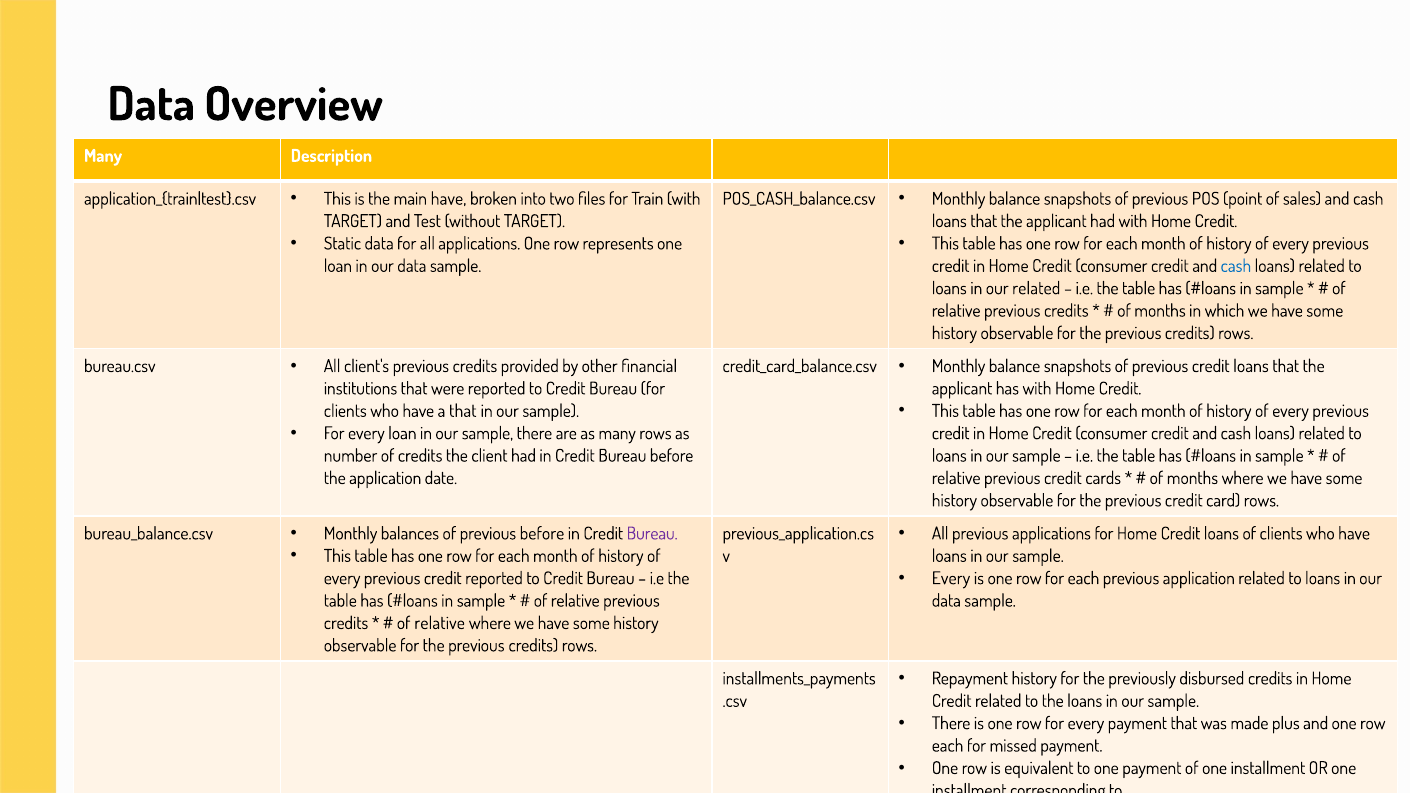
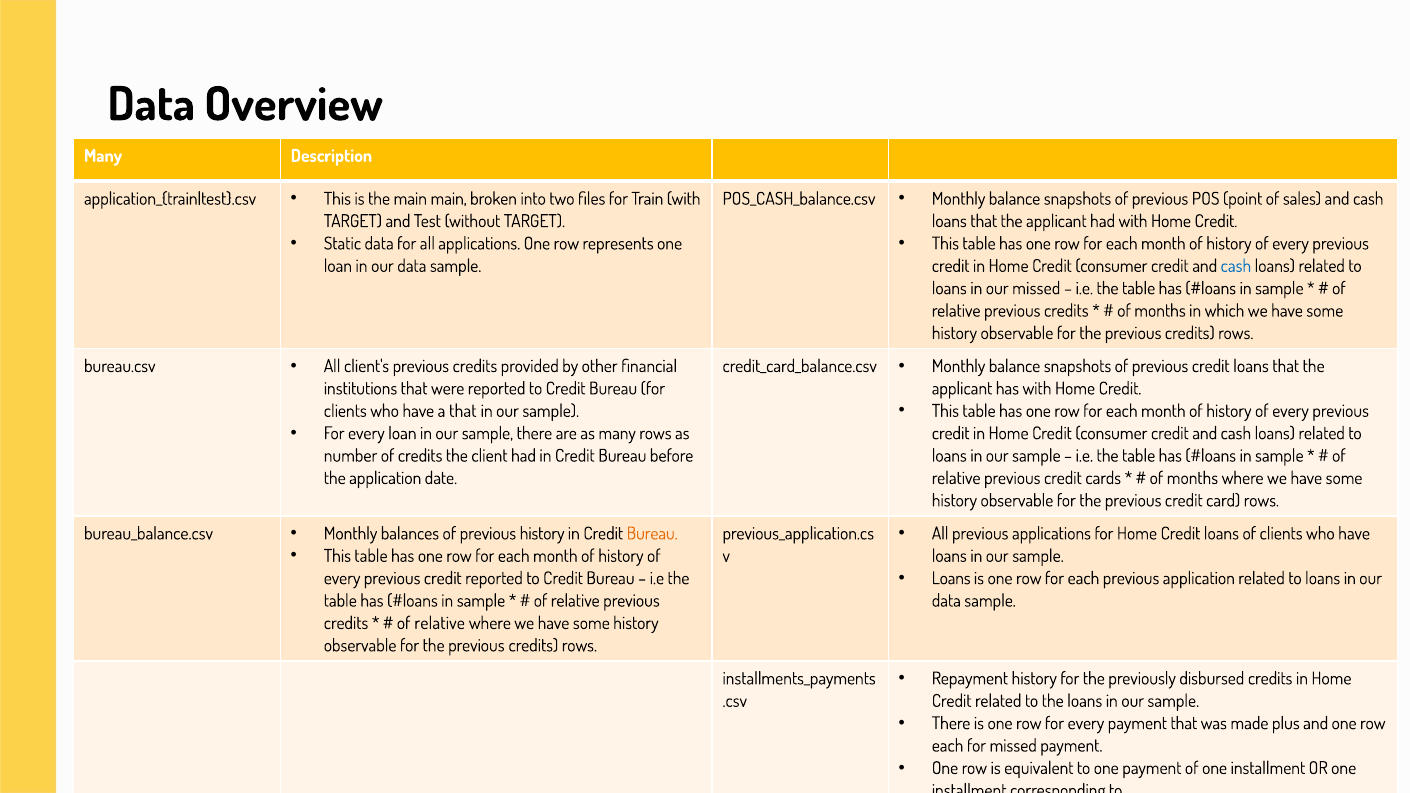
main have: have -> main (449, 199)
our related: related -> missed (1036, 288)
previous before: before -> history (542, 534)
Bureau colour: purple -> orange (652, 534)
Every: Every -> Loans (951, 579)
